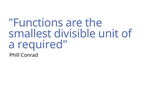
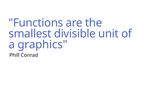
required: required -> graphics (42, 45)
